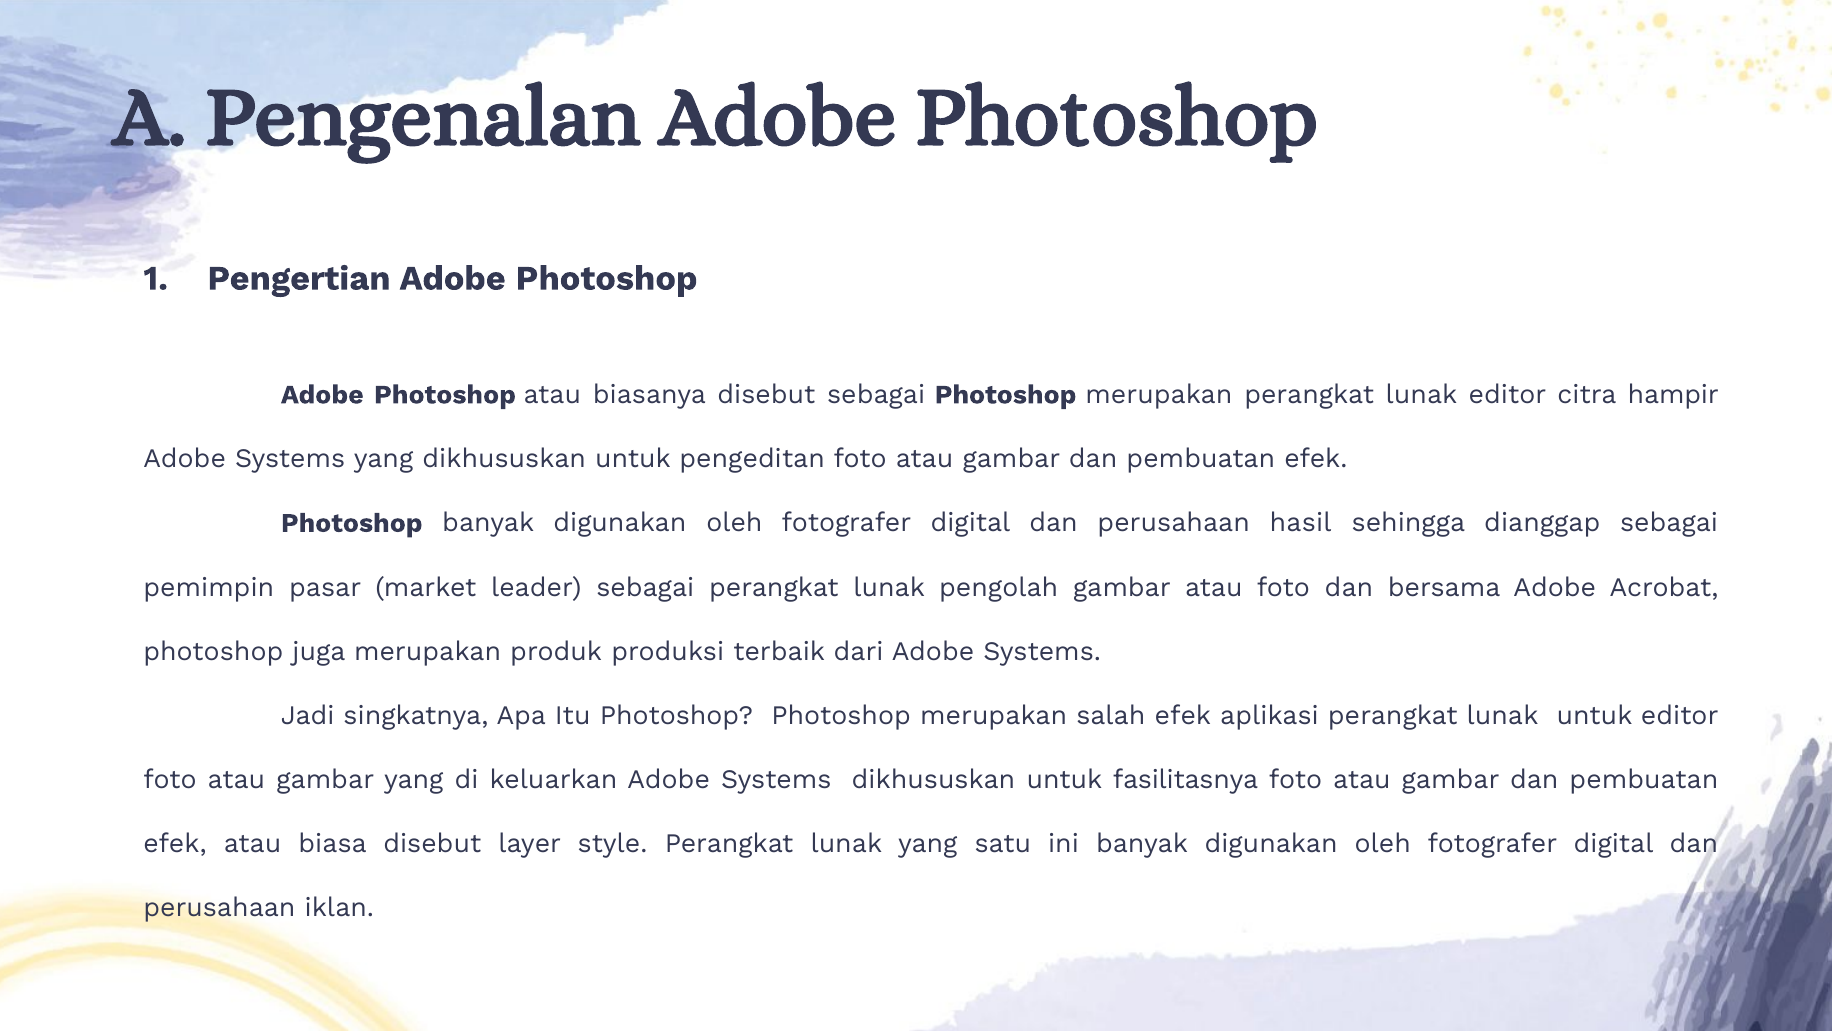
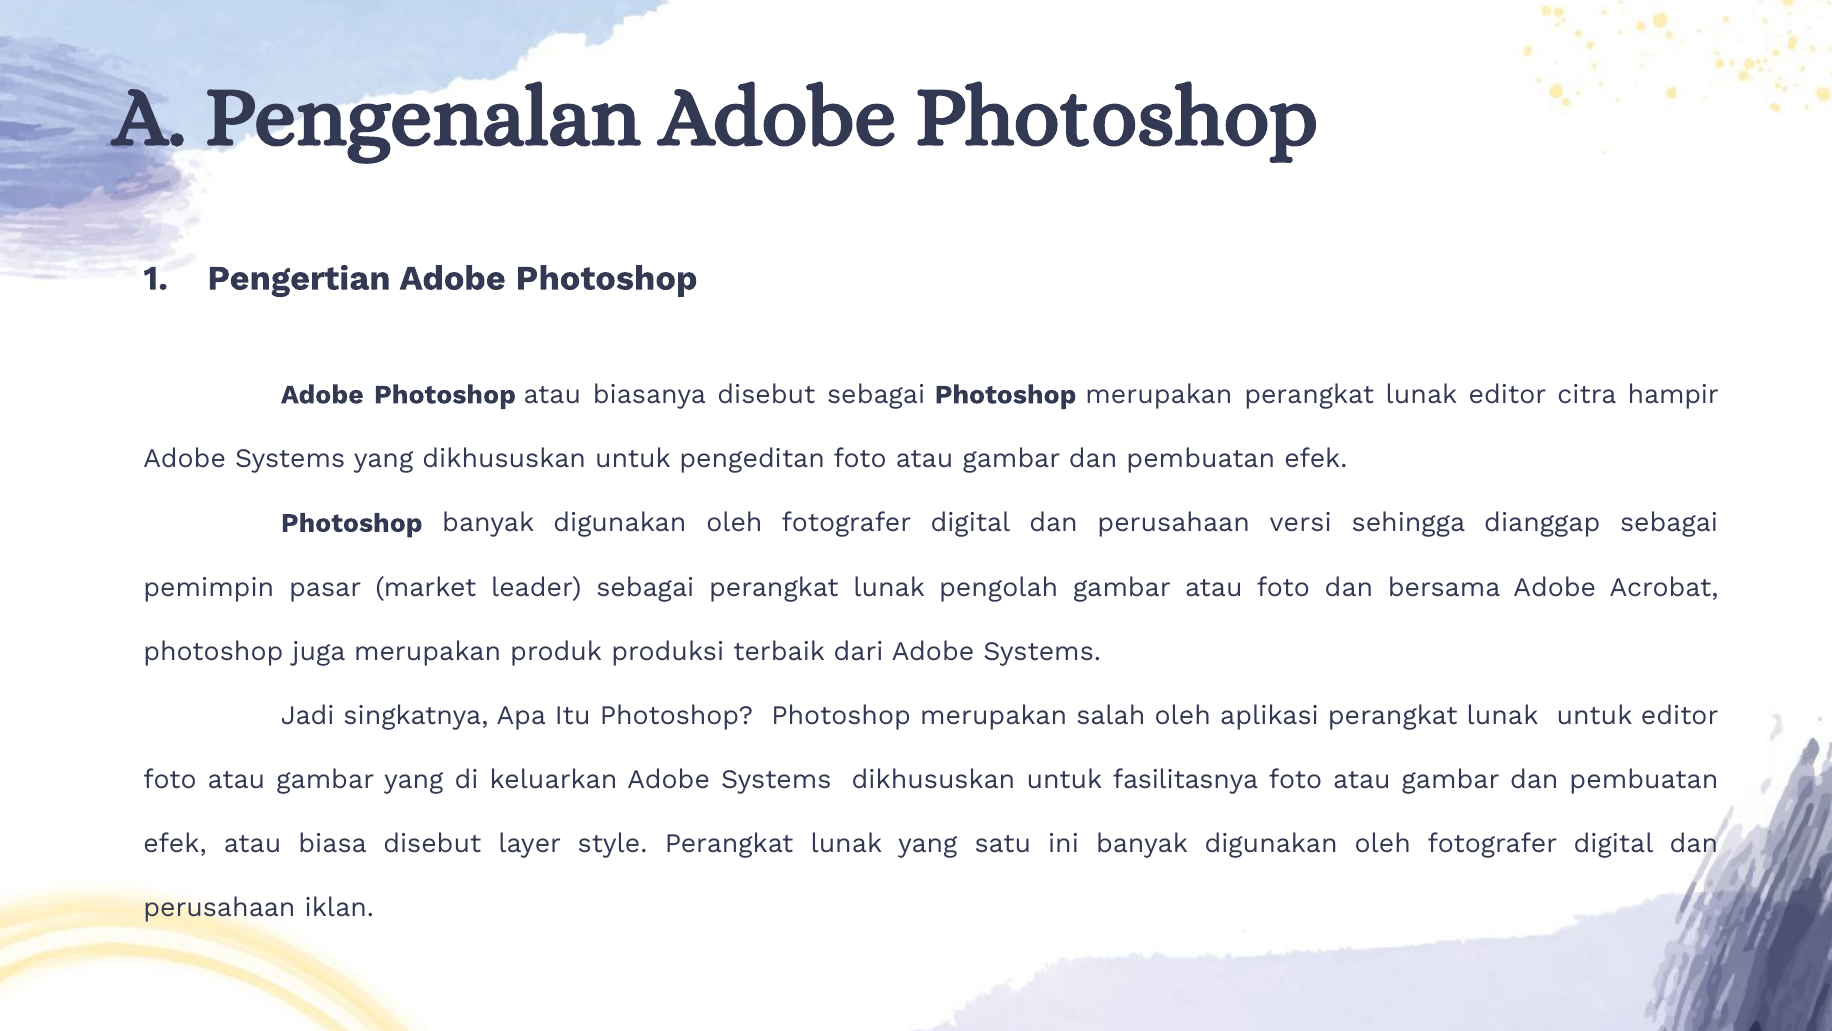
hasil: hasil -> versi (1301, 523)
salah efek: efek -> oleh (1183, 715)
